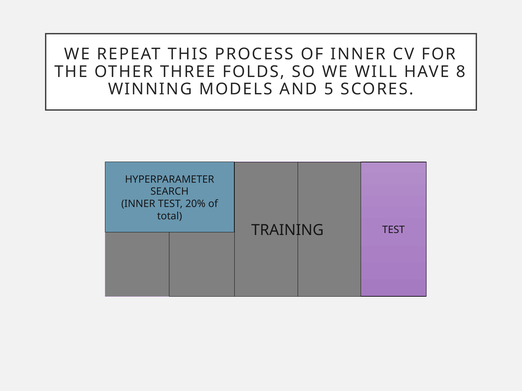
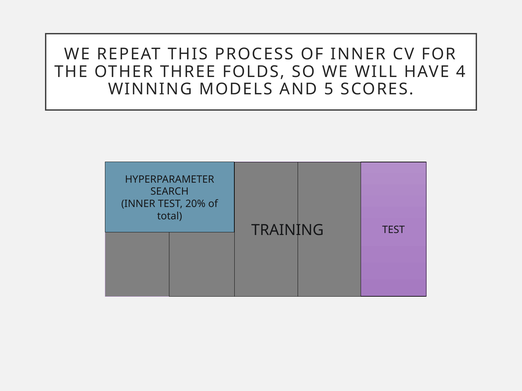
8: 8 -> 4 (461, 72)
